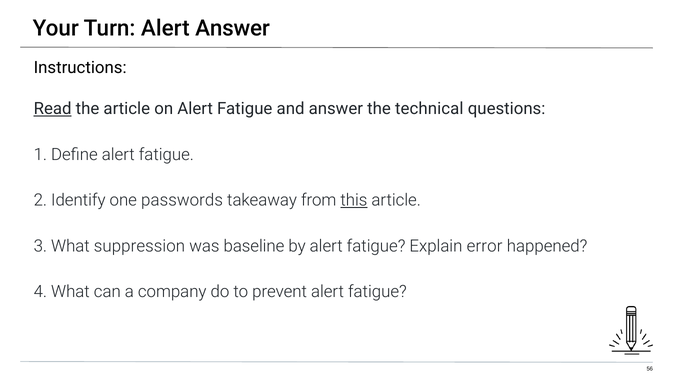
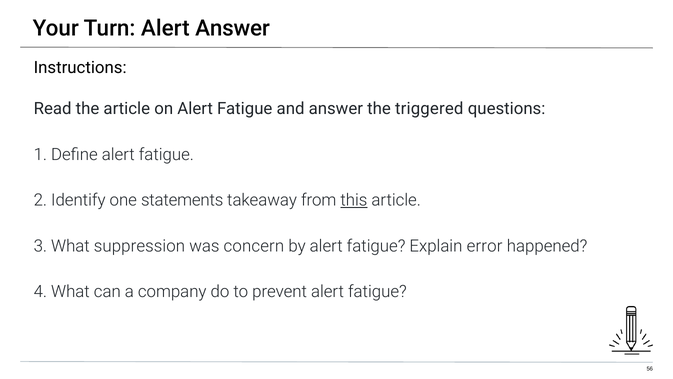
Read underline: present -> none (53, 109)
technical: technical -> triggered (429, 109)
passwords: passwords -> statements (182, 200)
baseline: baseline -> concern (254, 246)
